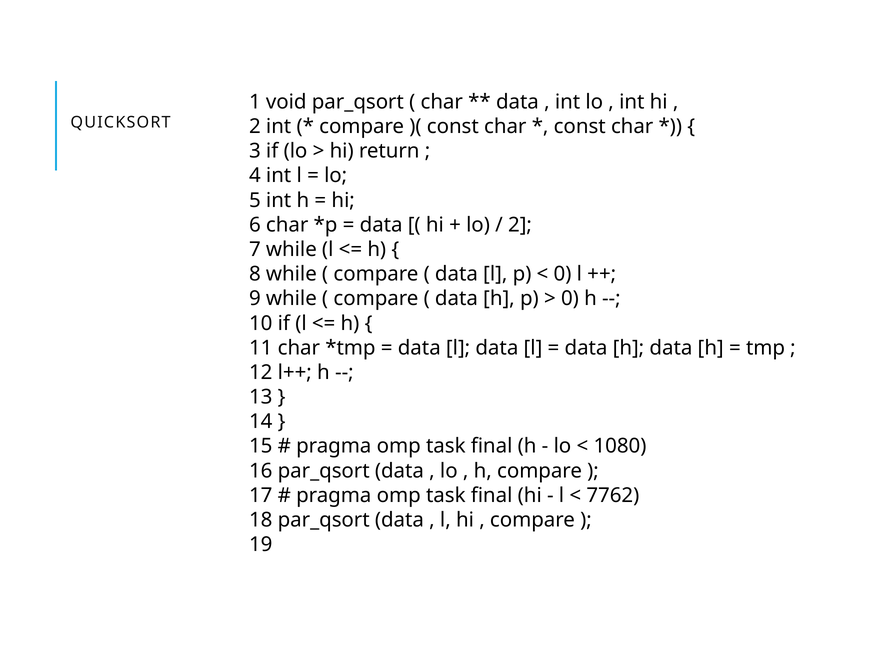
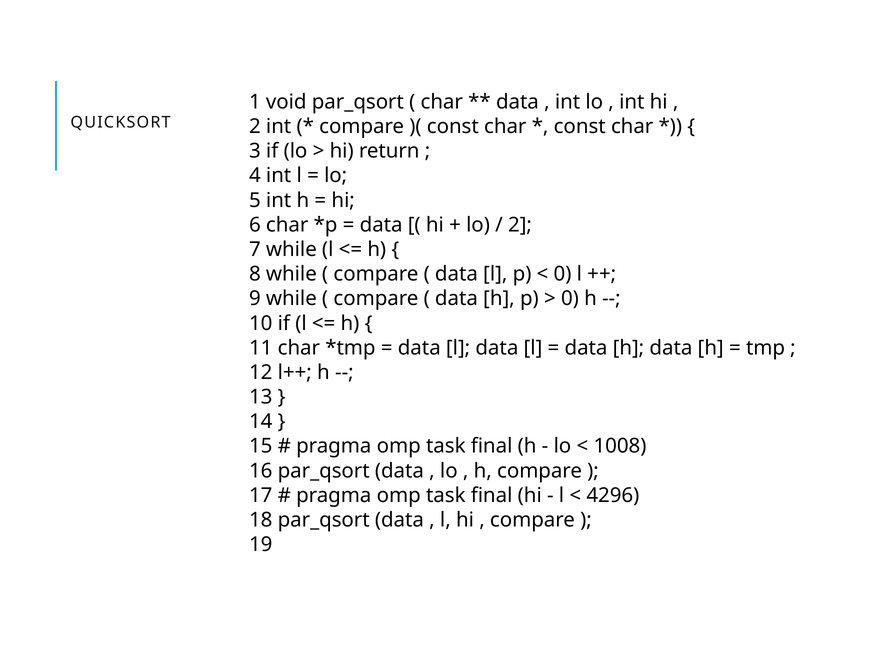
1080: 1080 -> 1008 (620, 446)
7762: 7762 -> 4296 (613, 496)
